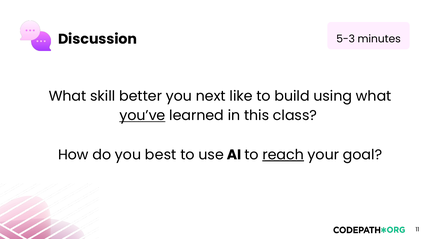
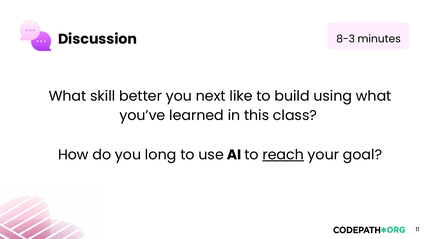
5-3: 5-3 -> 8-3 (346, 39)
you’ve underline: present -> none (142, 116)
best: best -> long (161, 155)
